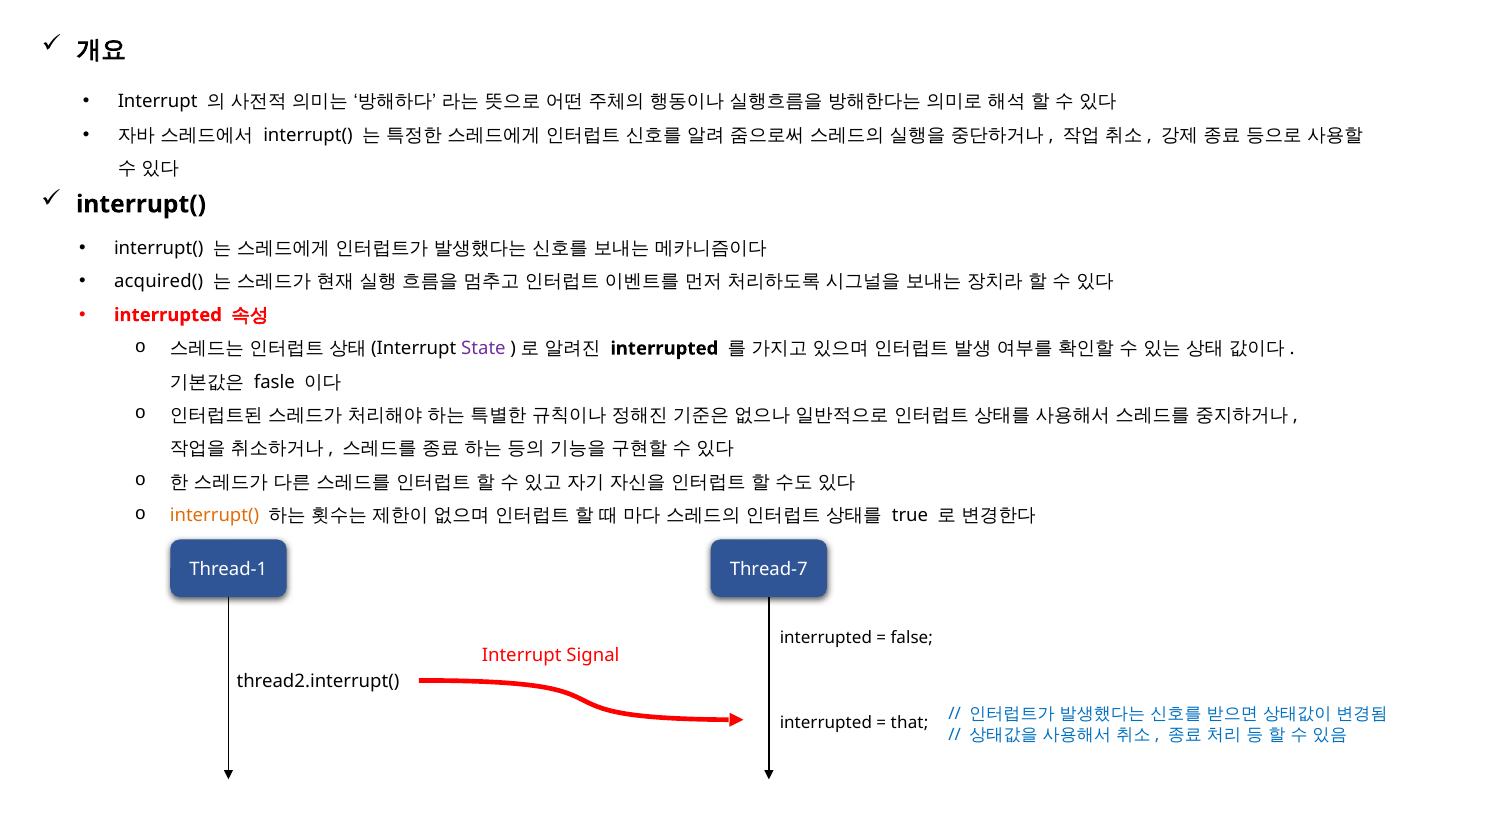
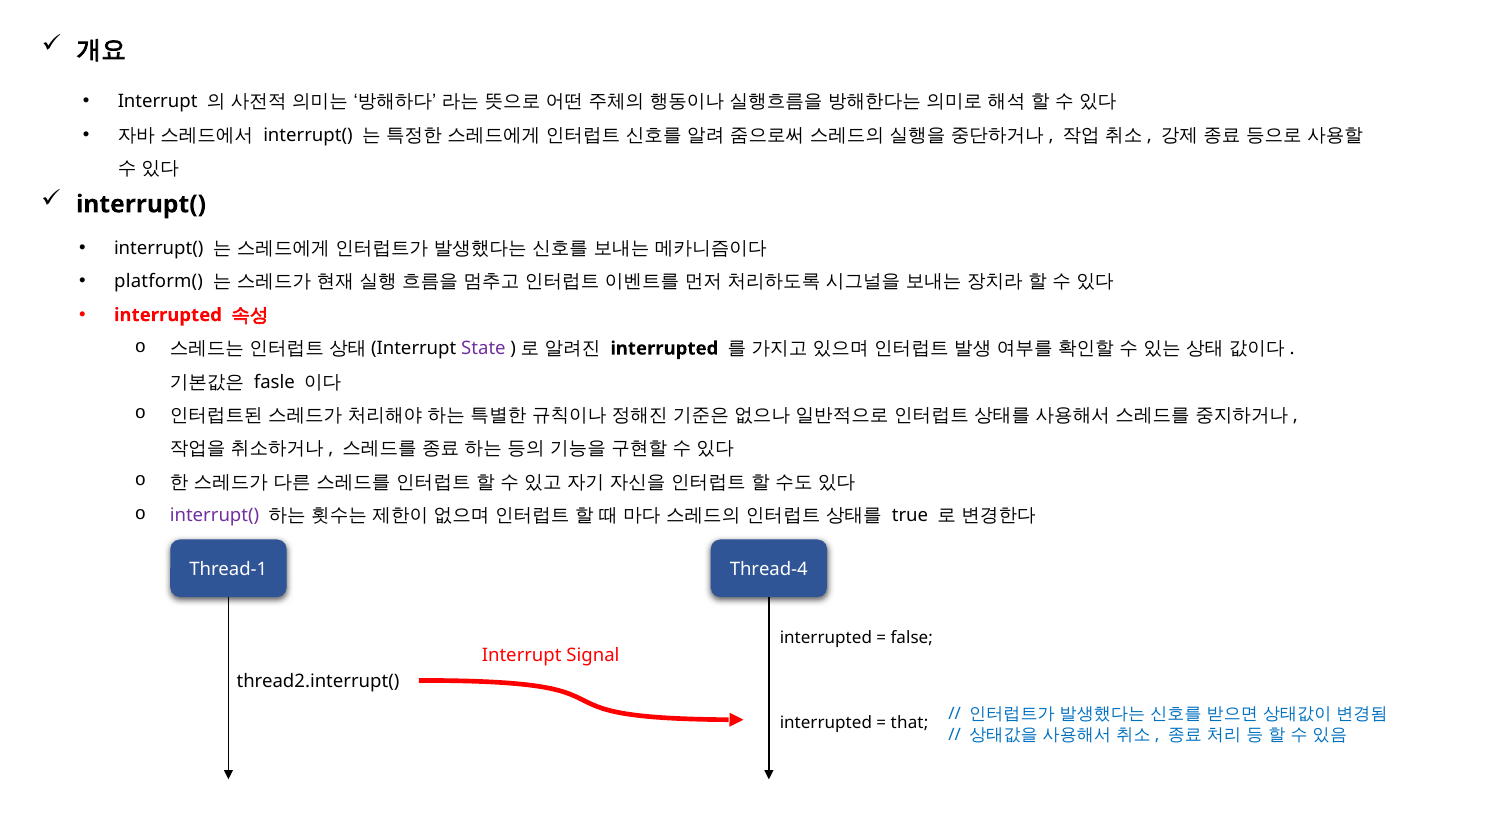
acquired(: acquired( -> platform( (159, 282)
interrupt( colour: orange -> purple (215, 516)
Thread-7: Thread-7 -> Thread-4 (769, 570)
